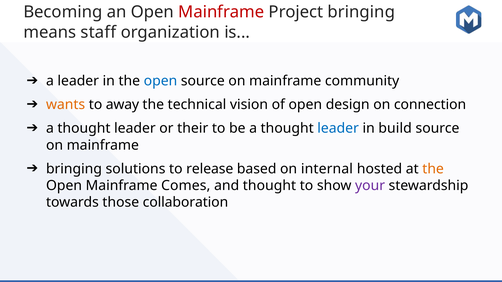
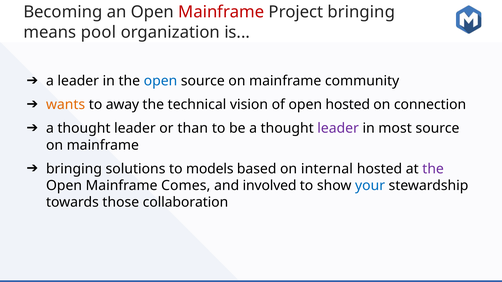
staff: staff -> pool (98, 32)
open design: design -> hosted (348, 105)
their: their -> than (193, 129)
leader colour: blue -> purple (338, 129)
build: build -> most (395, 129)
release: release -> models (210, 169)
the colour: orange -> purple (433, 169)
and thought: thought -> involved (270, 186)
your colour: purple -> blue (370, 186)
